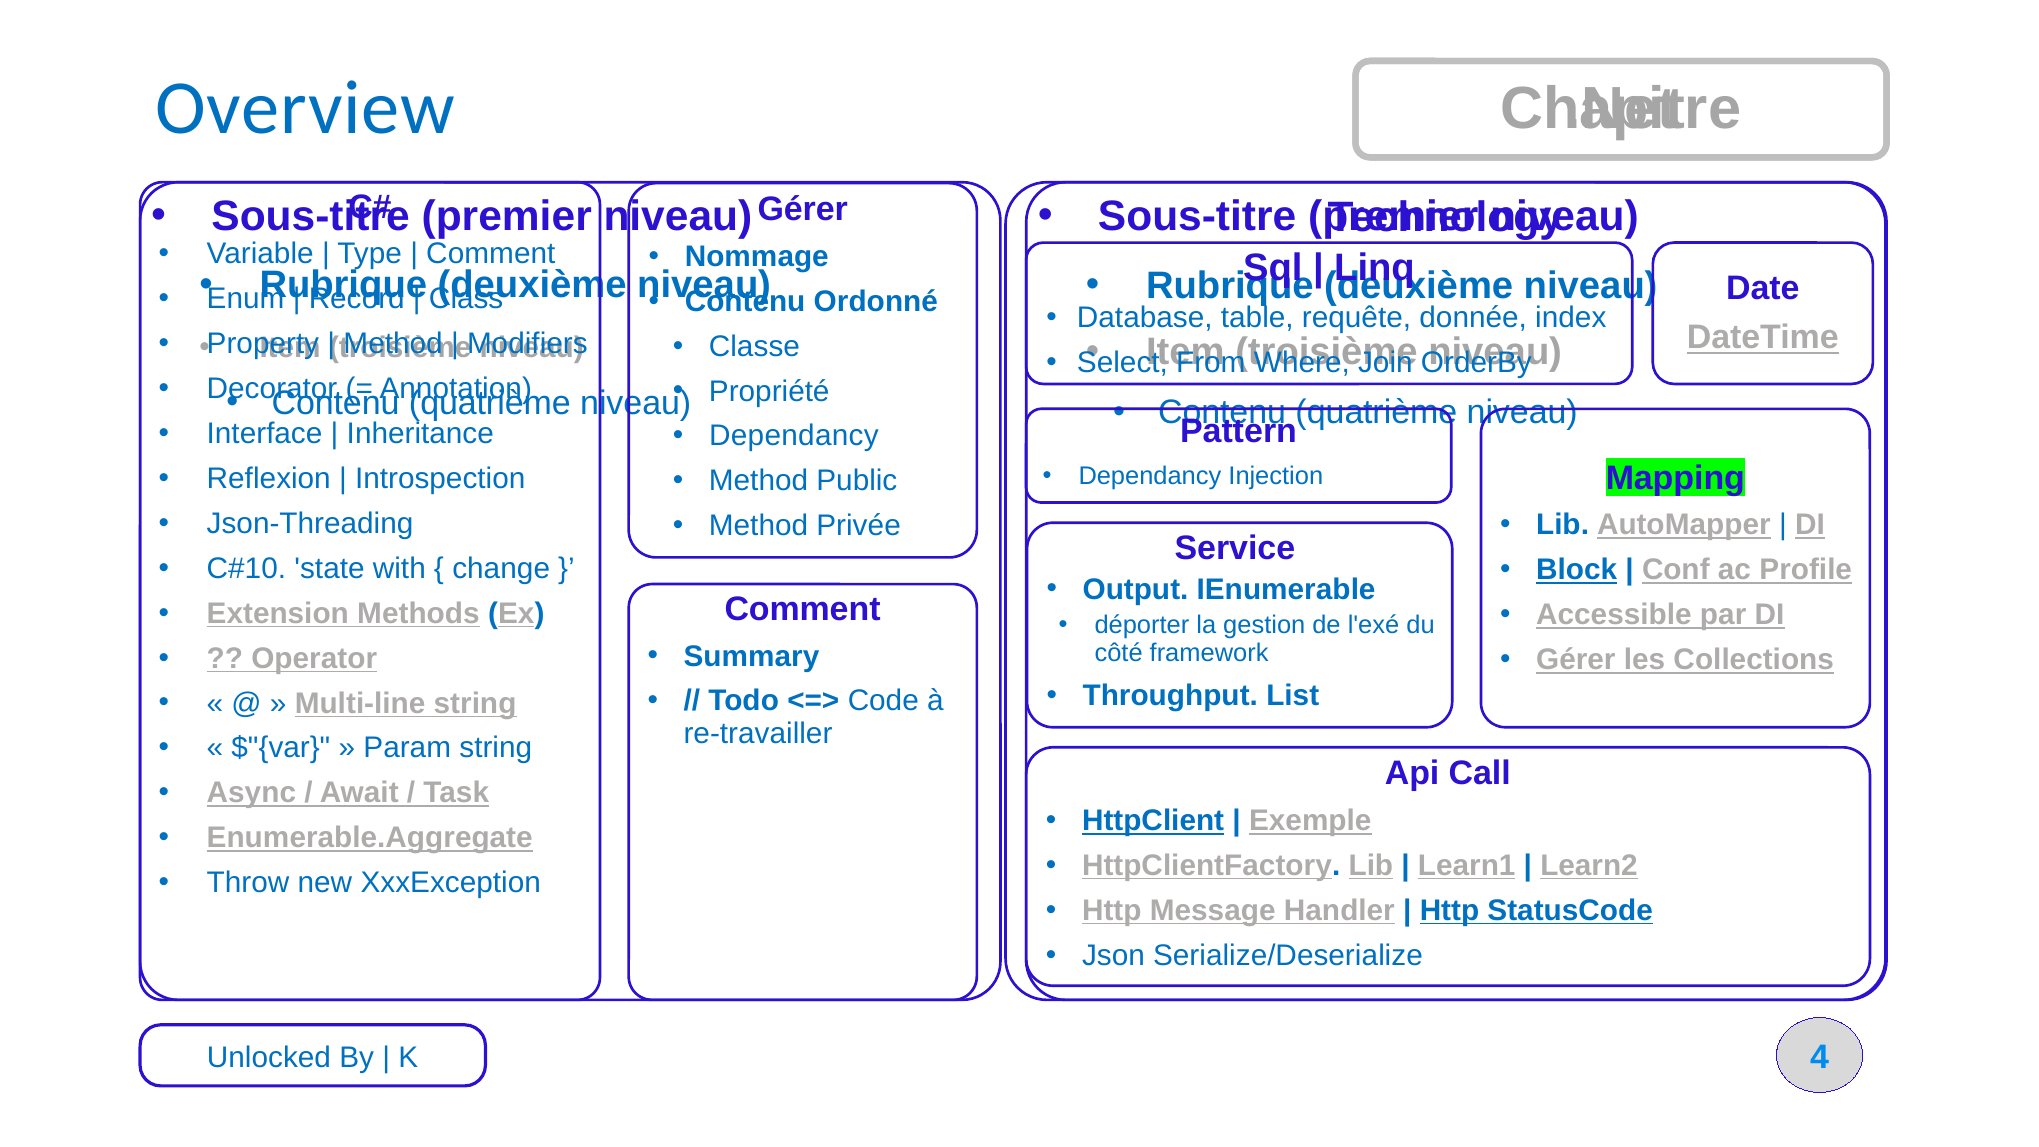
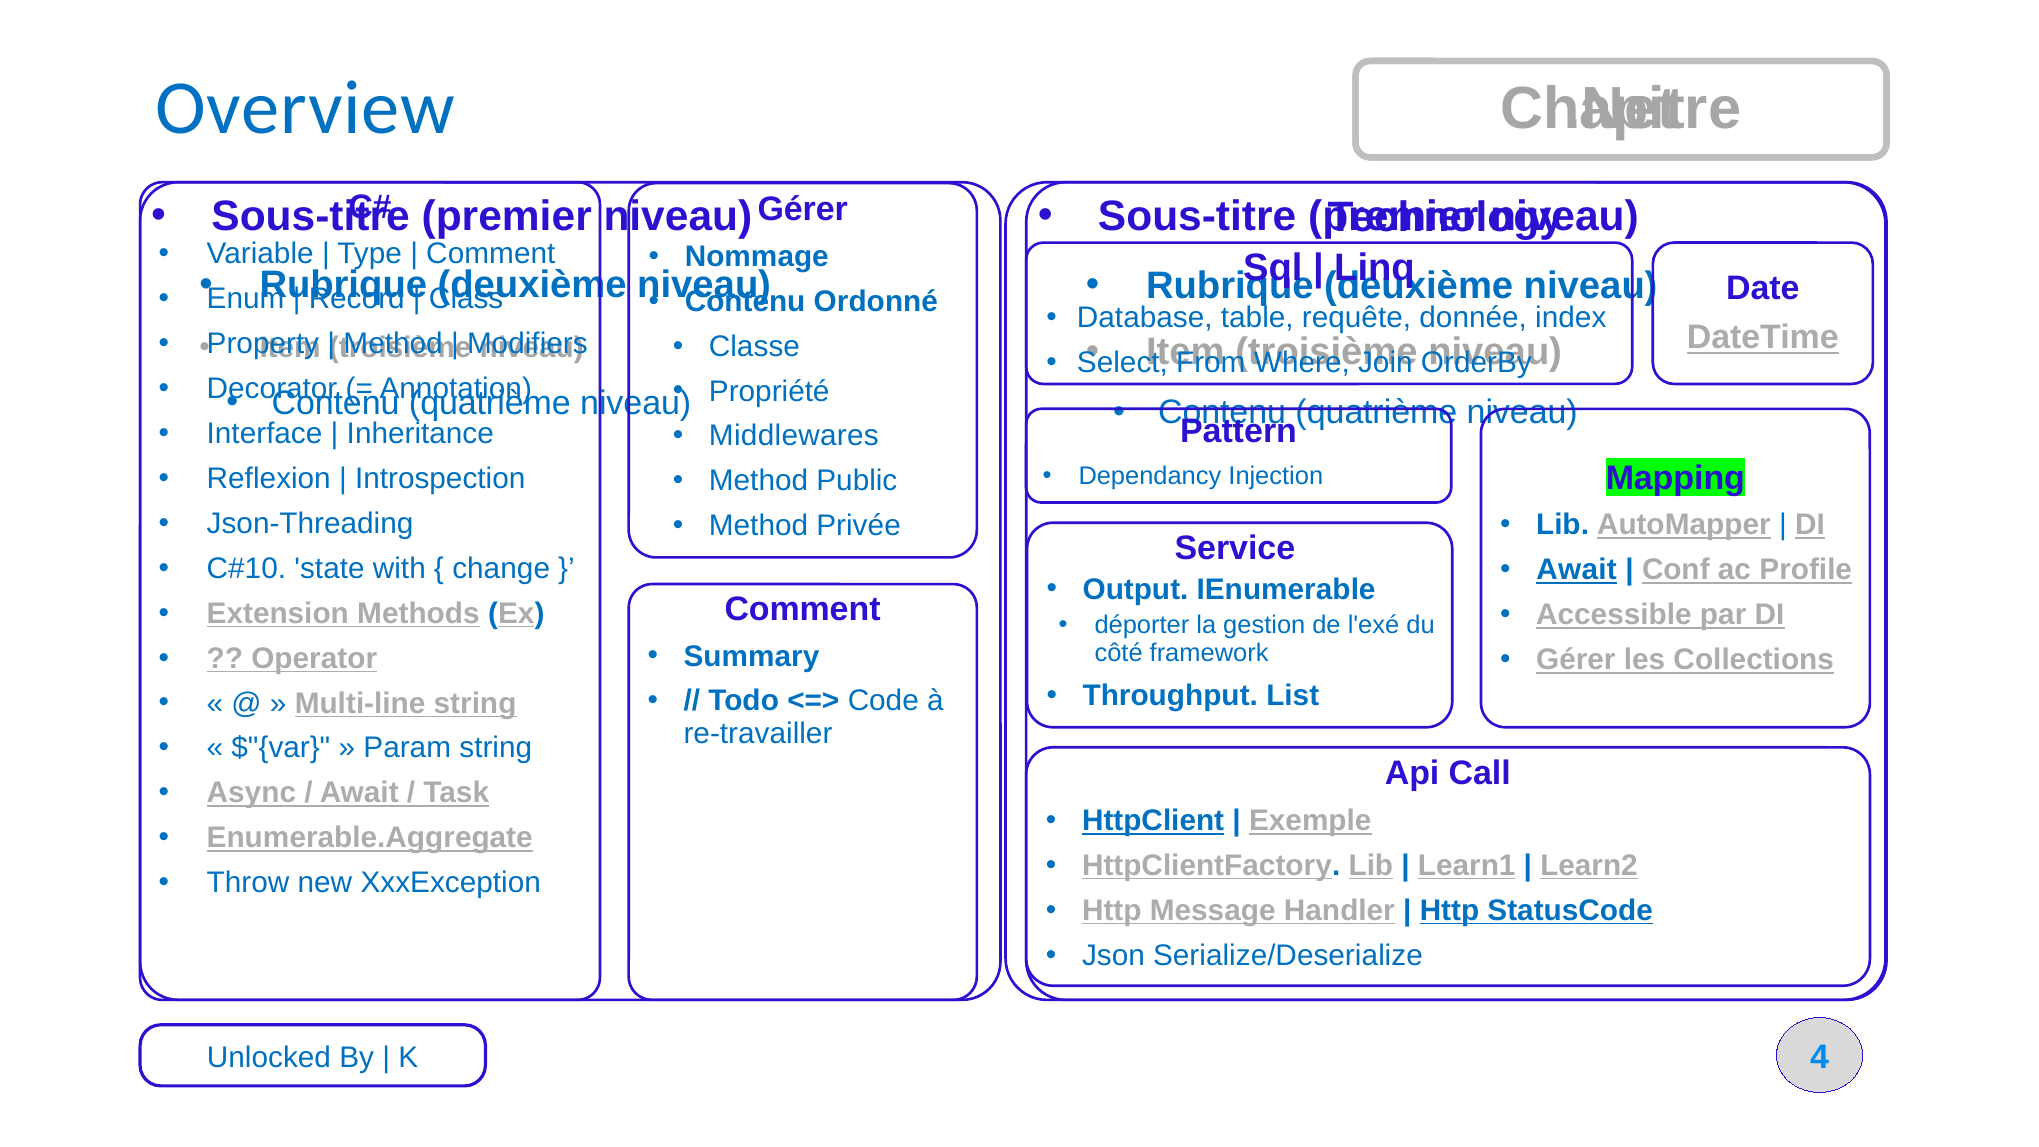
Dependancy: Dependancy -> Middlewares (794, 436)
Block: Block -> Await (1577, 570)
